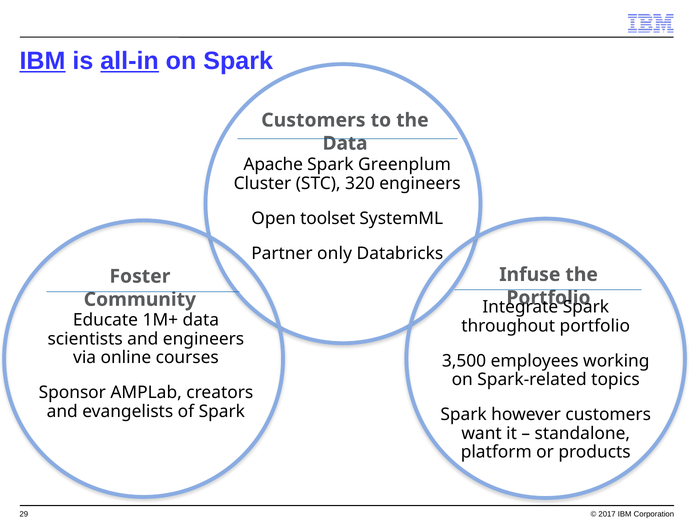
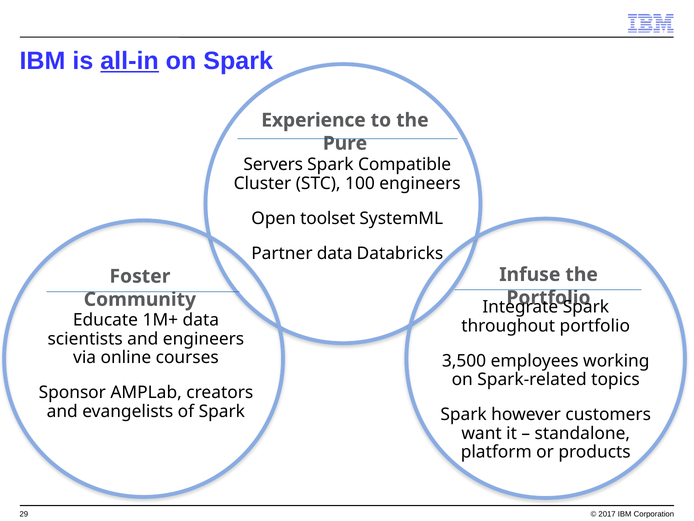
IBM underline: present -> none (43, 61)
Customers: Customers -> Experience (313, 120)
Data: Data -> Pure (345, 143)
Apache: Apache -> Servers (273, 165)
Greenplum: Greenplum -> Compatible (405, 165)
320: 320 -> 100 (360, 183)
only: only -> data (335, 253)
